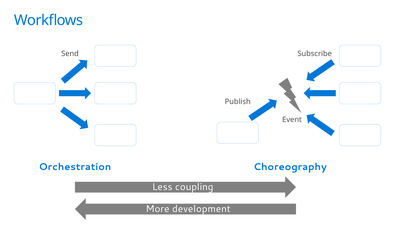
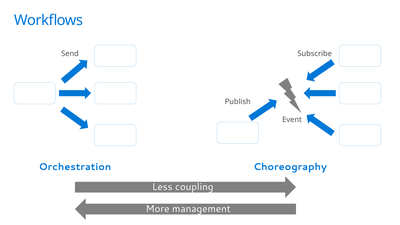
development: development -> management (201, 209)
